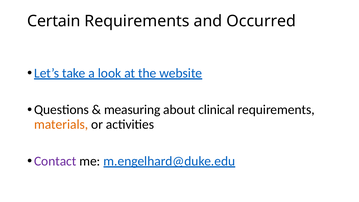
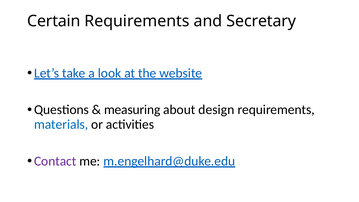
Occurred: Occurred -> Secretary (261, 21)
clinical: clinical -> design (216, 110)
materials colour: orange -> blue (61, 124)
